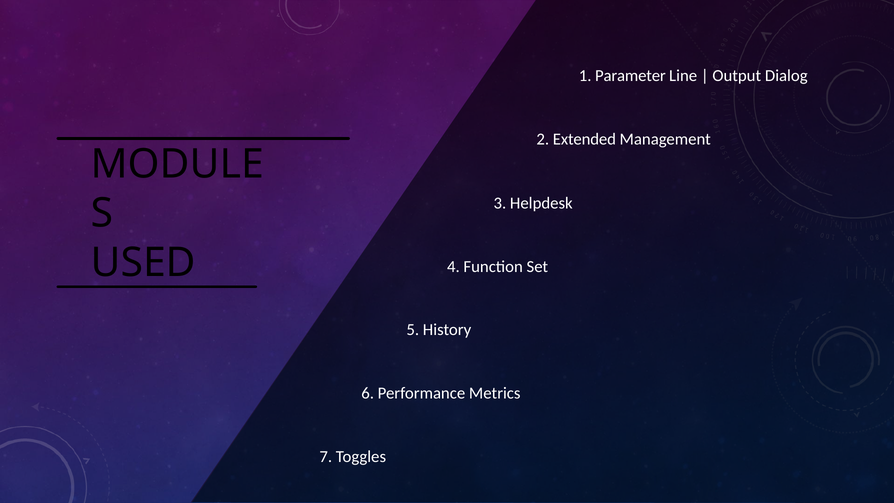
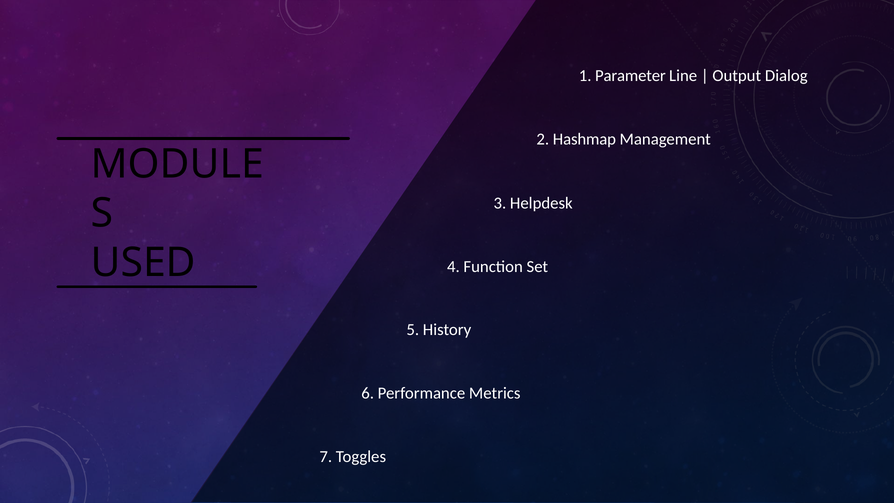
Extended: Extended -> Hashmap (584, 139)
